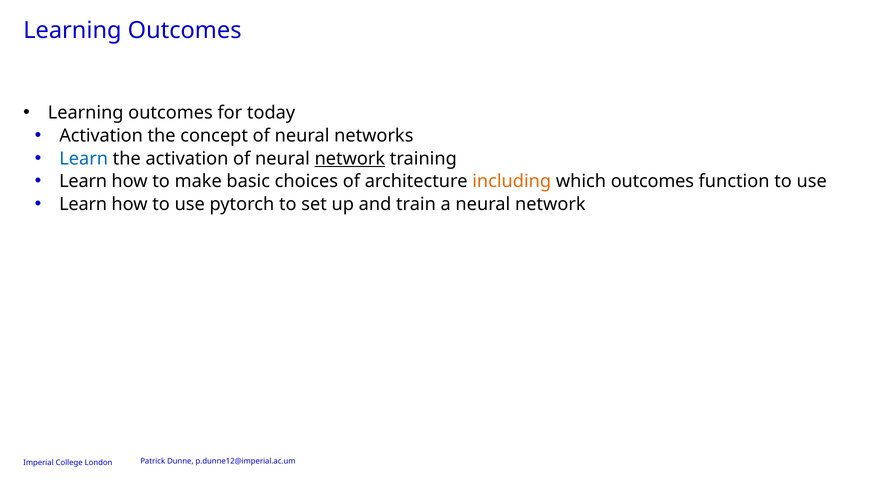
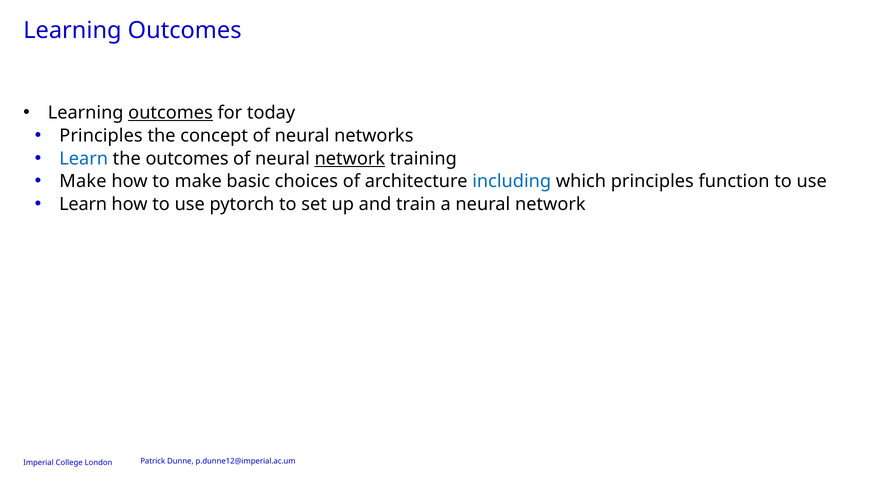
outcomes underline: none -> present (171, 113)
Activation: Activation -> Principles (101, 136)
the activation: activation -> outcomes (187, 159)
Learn: Learn -> Make (83, 181)
including colour: orange -> blue (512, 181)
which outcomes: outcomes -> principles (652, 181)
